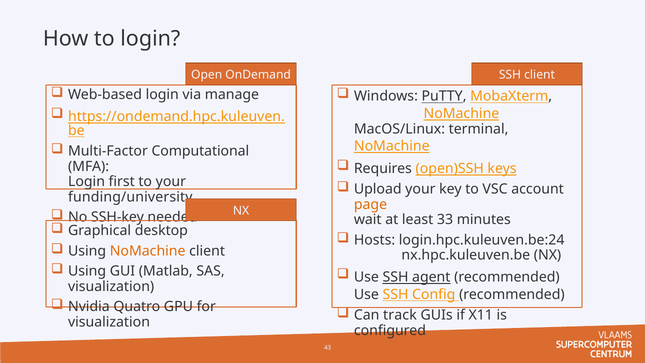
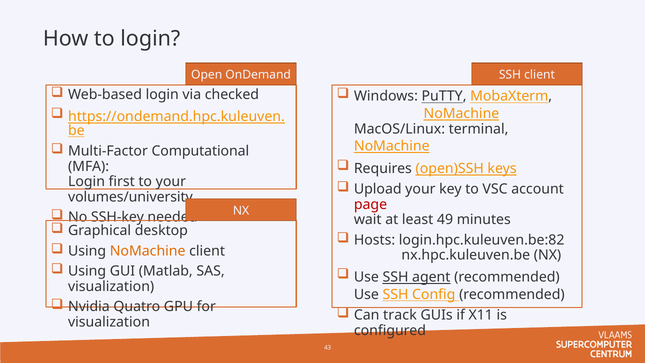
manage: manage -> checked (232, 95)
funding/university: funding/university -> volumes/university (130, 197)
page colour: orange -> red (371, 204)
33: 33 -> 49 (445, 220)
login.hpc.kuleuven.be:24: login.hpc.kuleuven.be:24 -> login.hpc.kuleuven.be:82 (482, 240)
